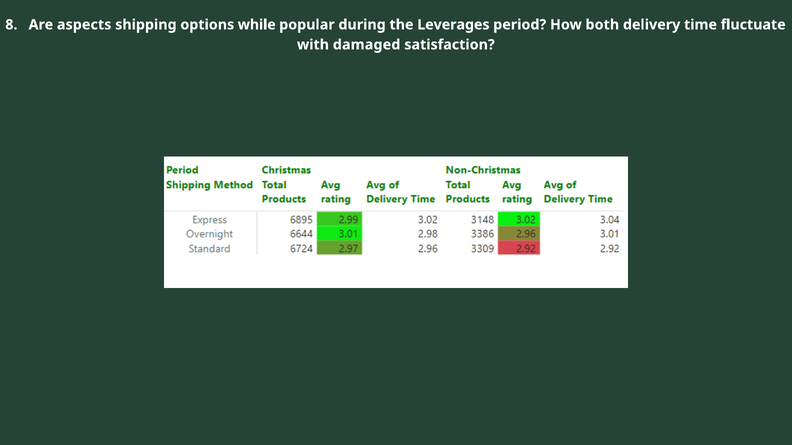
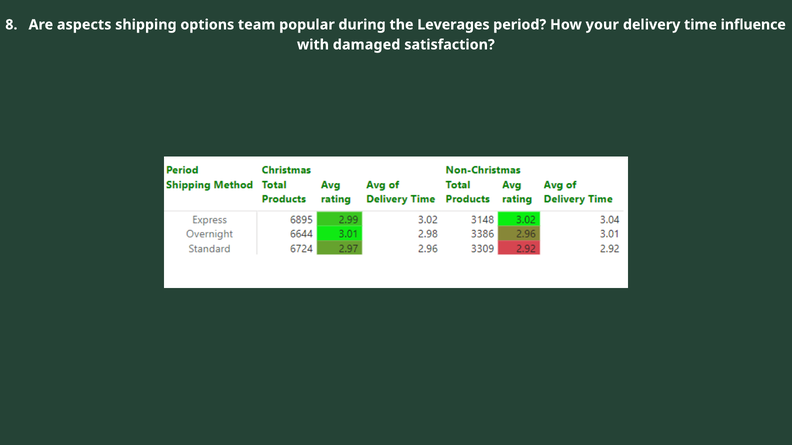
while: while -> team (257, 25)
both: both -> your (602, 25)
fluctuate: fluctuate -> influence (753, 25)
